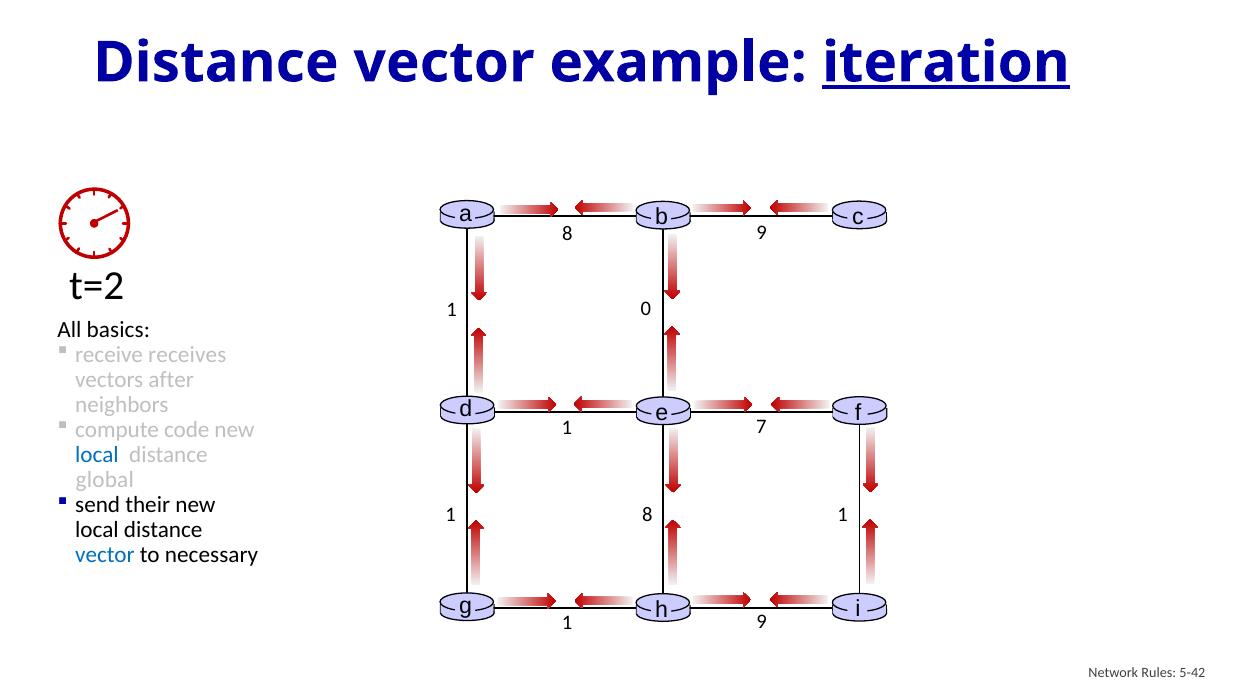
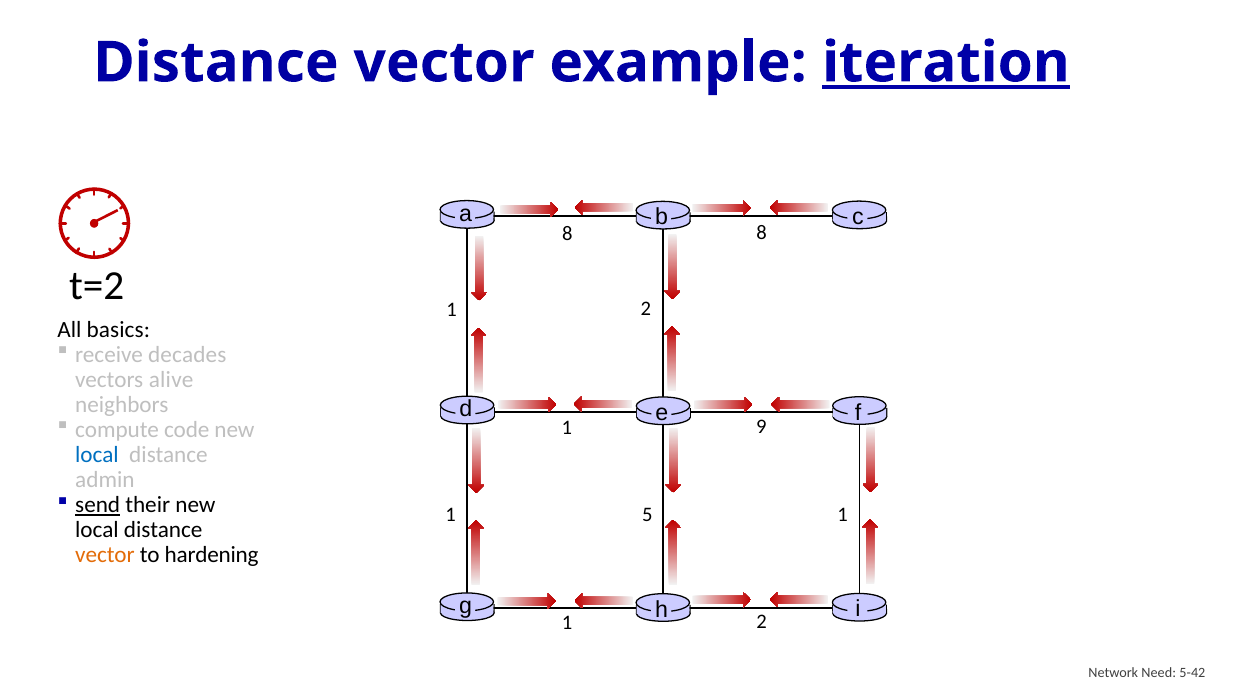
8 9: 9 -> 8 (762, 233)
0: 0 -> 2 (646, 309)
receives: receives -> decades (187, 355)
after: after -> alive (171, 380)
7: 7 -> 9 (761, 427)
global: global -> admin (105, 480)
send underline: none -> present (98, 505)
1 8: 8 -> 5 (647, 515)
vector colour: blue -> orange (105, 555)
necessary: necessary -> hardening (212, 555)
9: 9 -> 2 (761, 622)
Rules: Rules -> Need (1159, 673)
